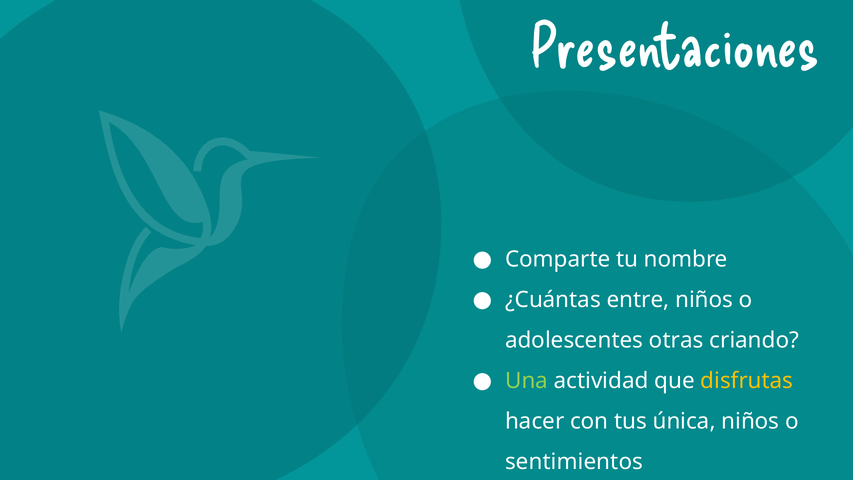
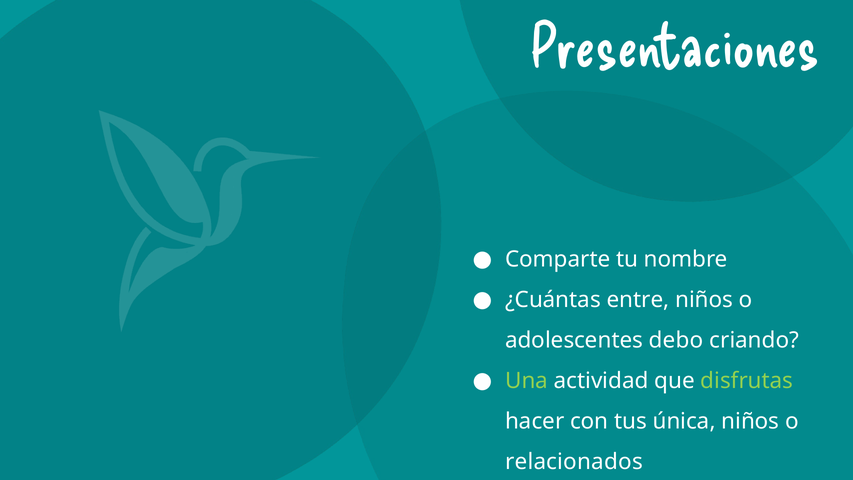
otras: otras -> debo (676, 340)
disfrutas colour: yellow -> light green (747, 381)
sentimientos: sentimientos -> relacionados (574, 462)
